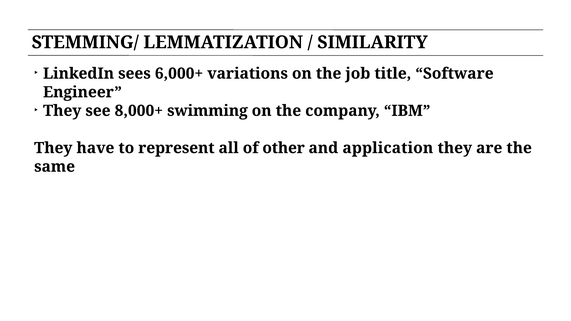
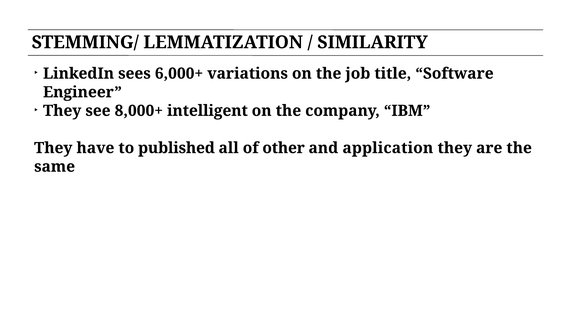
swimming: swimming -> intelligent (207, 111)
represent: represent -> published (176, 148)
